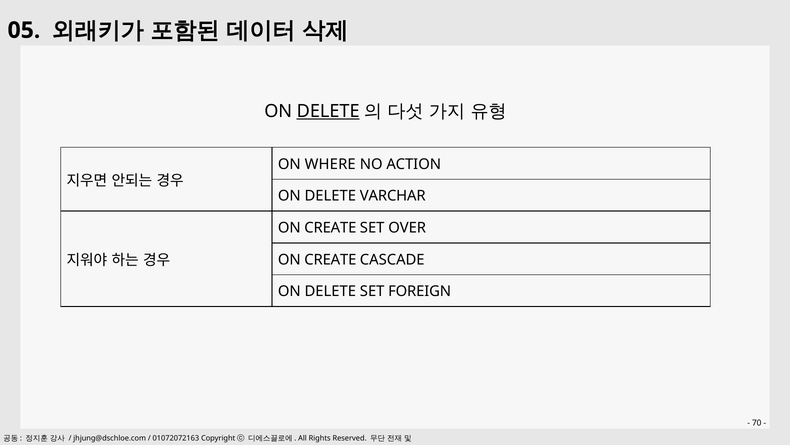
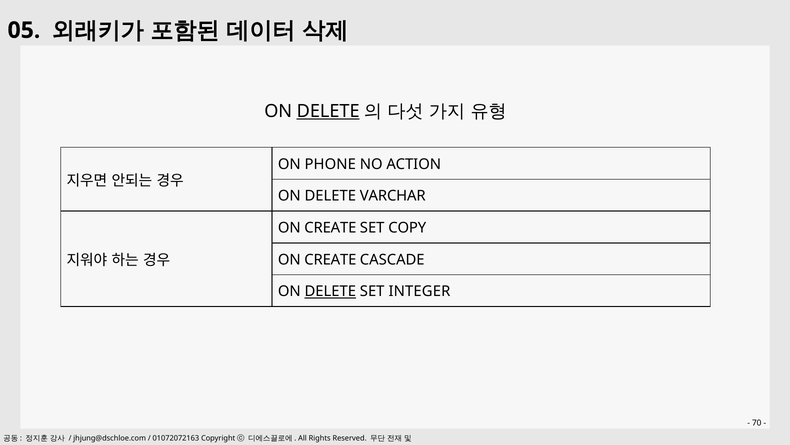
WHERE: WHERE -> PHONE (330, 164)
OVER: OVER -> COPY (407, 227)
DELETE underline: none -> present (330, 291)
FOREIGN: FOREIGN -> INTEGER (419, 291)
